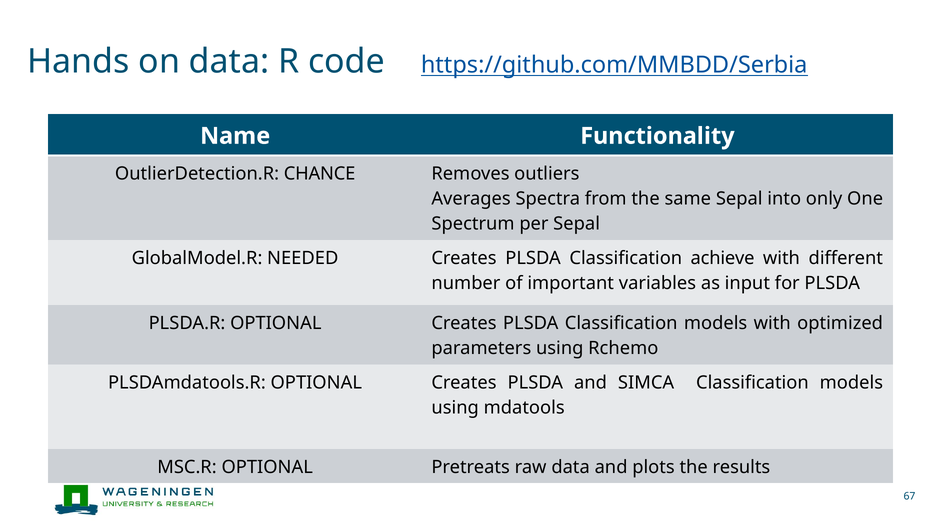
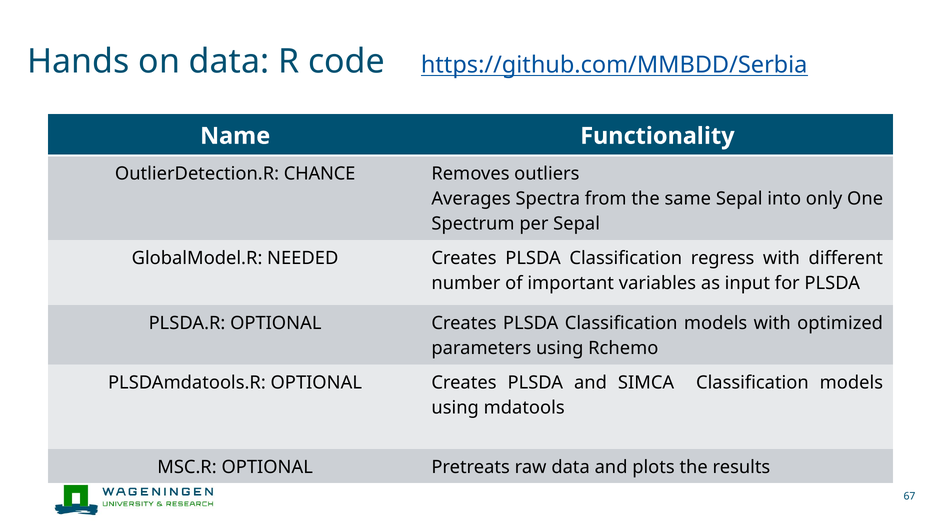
achieve: achieve -> regress (723, 258)
